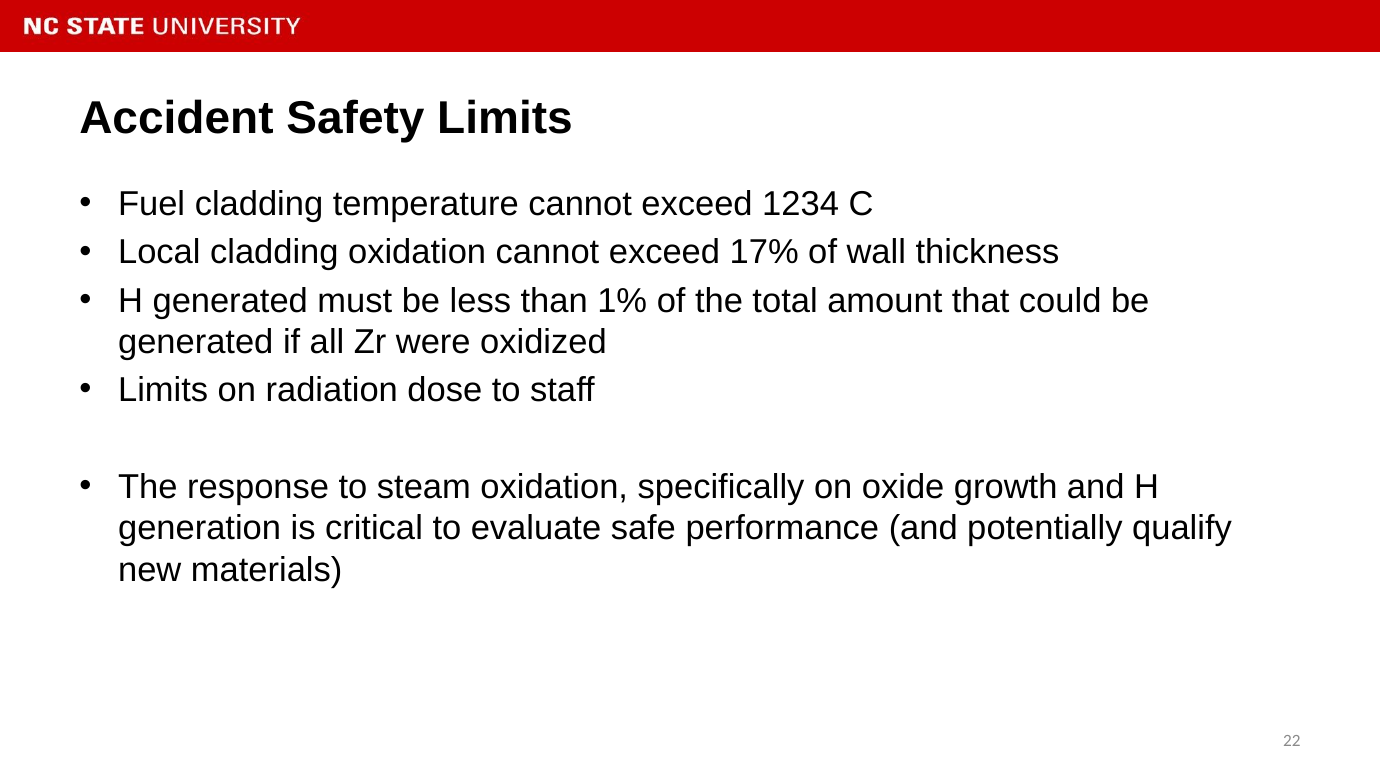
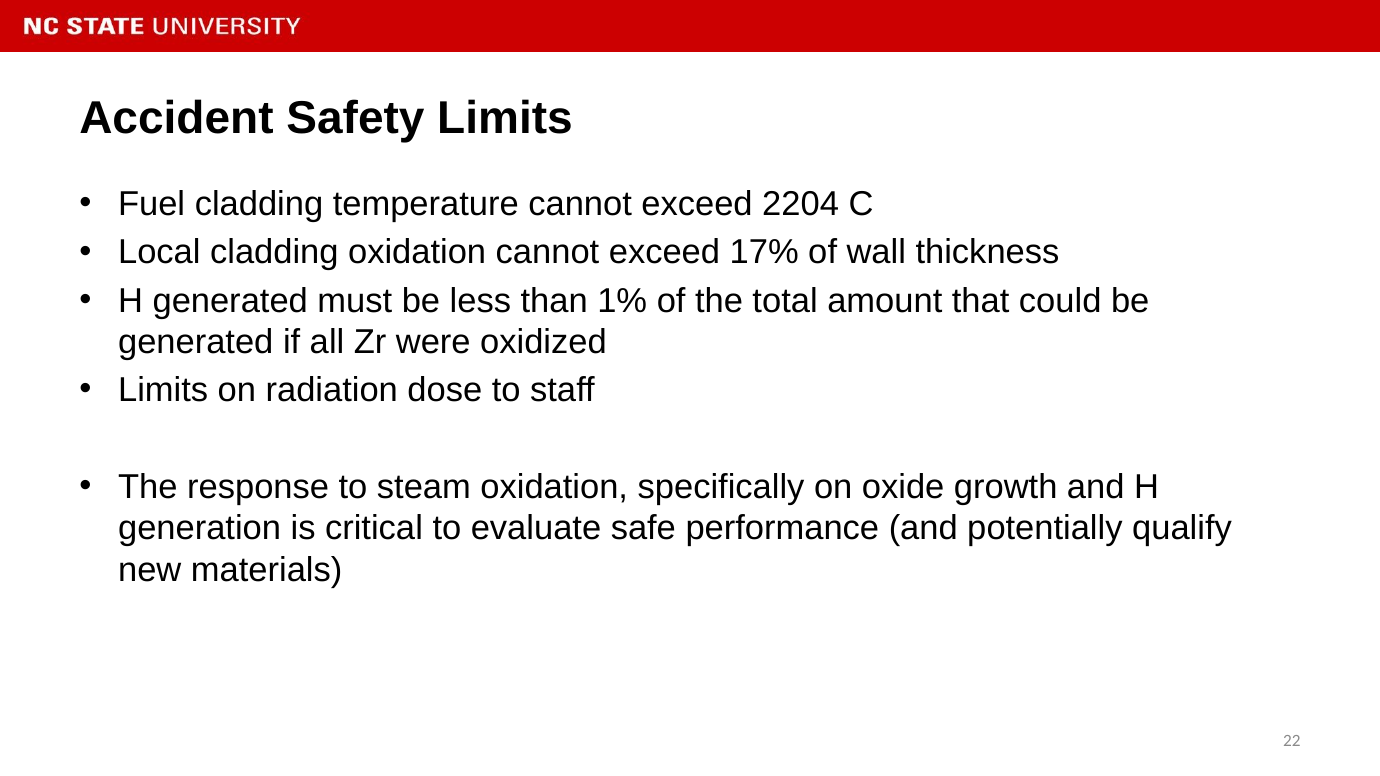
1234: 1234 -> 2204 (801, 204)
